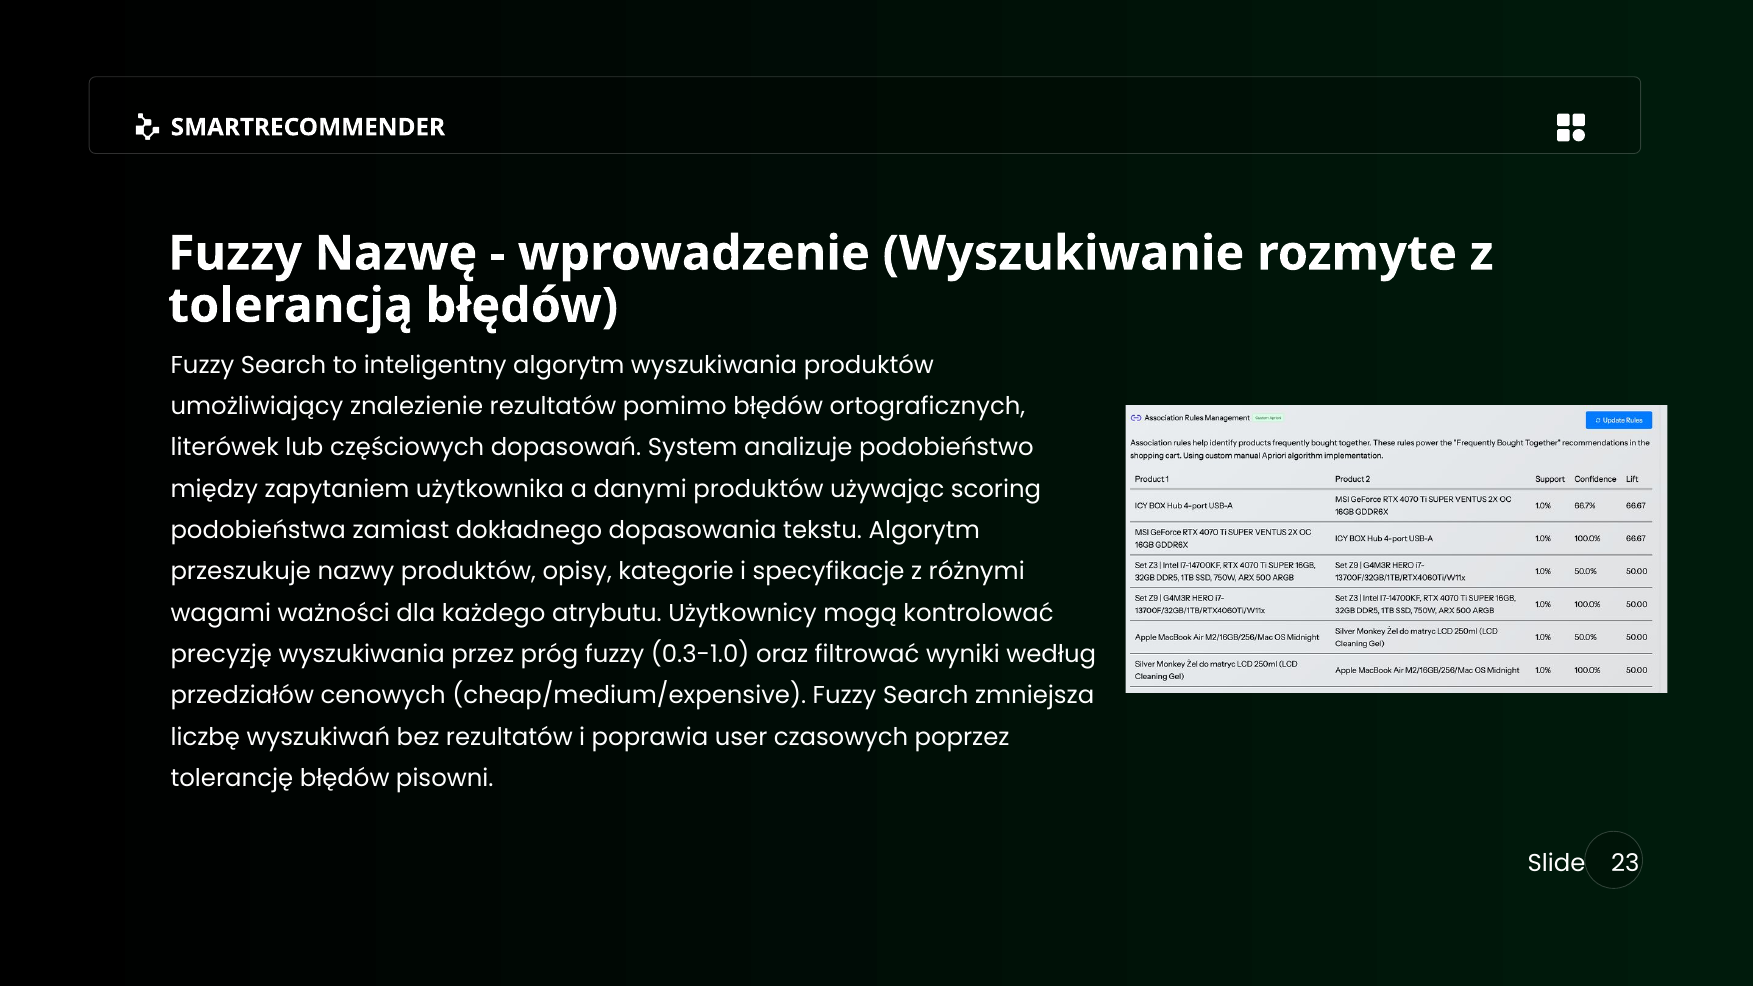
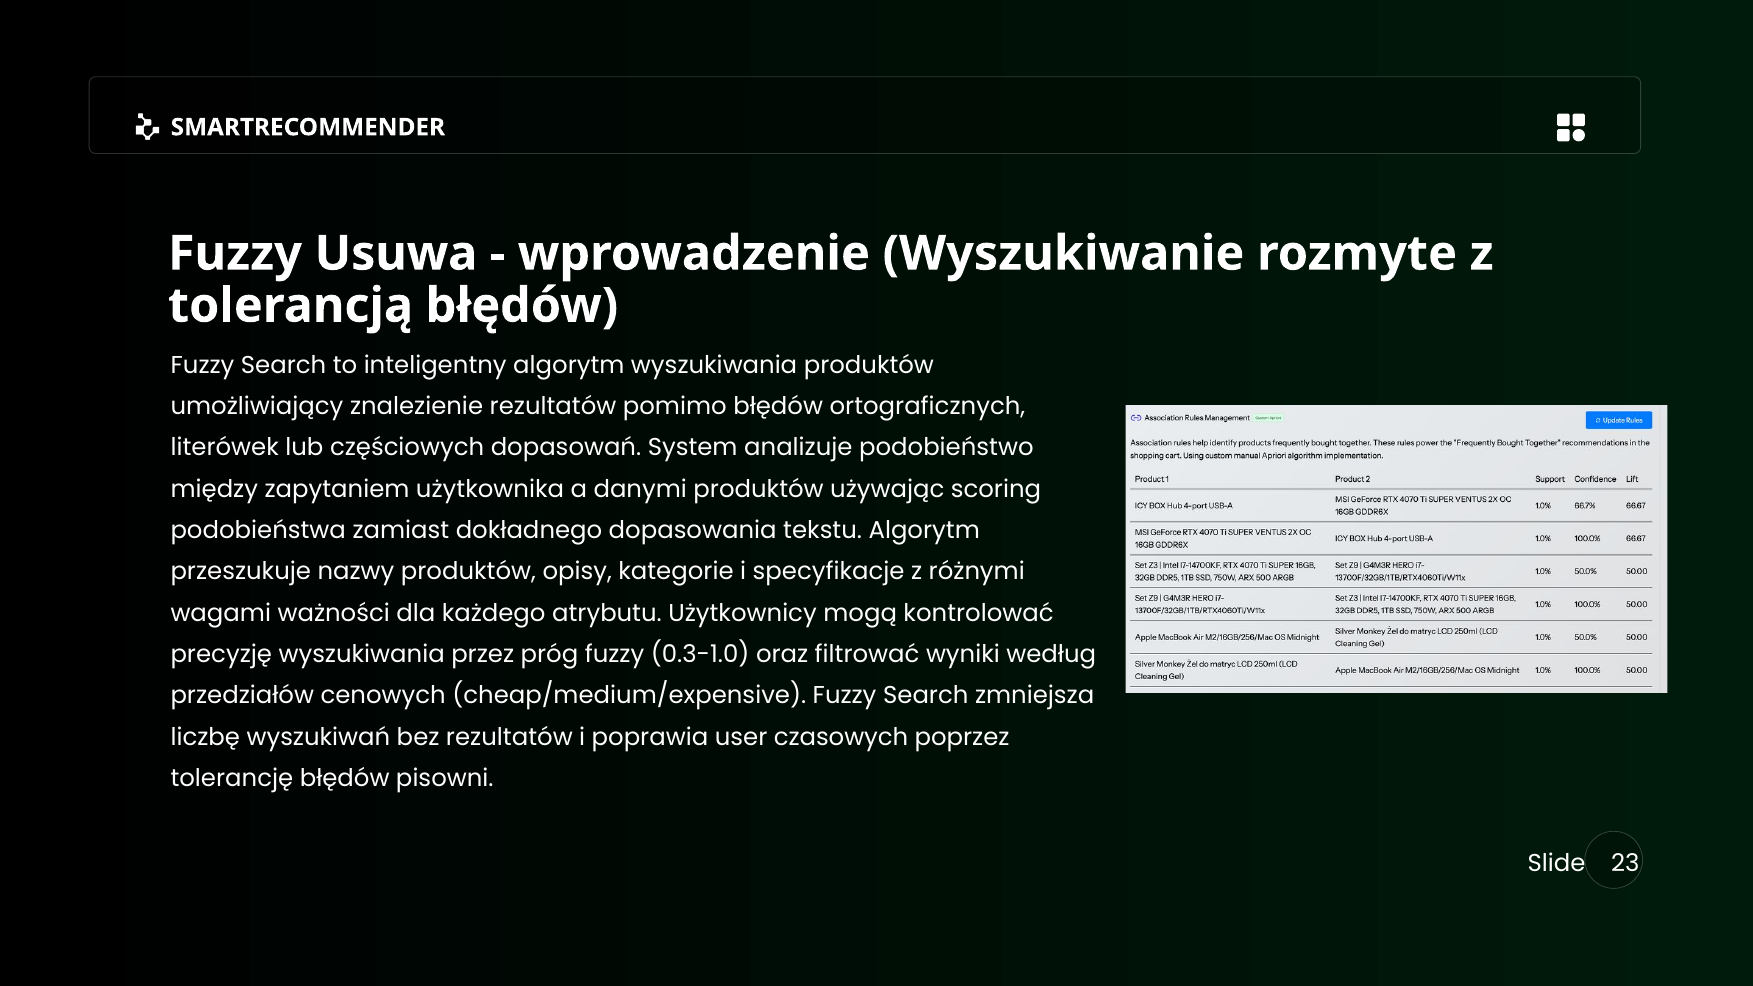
Nazwę: Nazwę -> Usuwa (396, 254)
